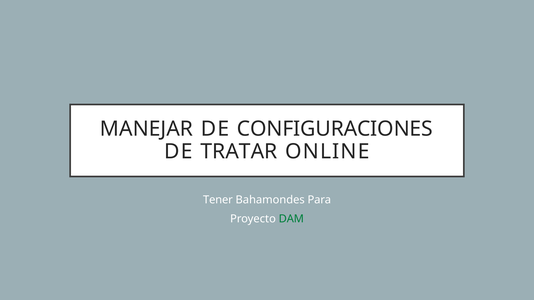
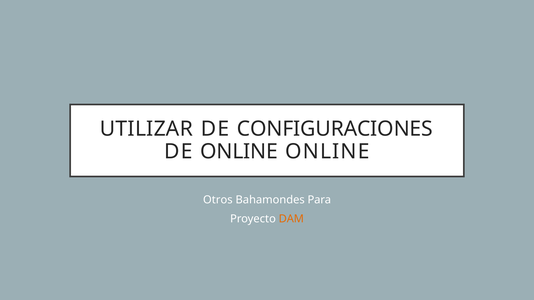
MANEJAR: MANEJAR -> UTILIZAR (146, 129)
DE TRATAR: TRATAR -> ONLINE (239, 152)
Tener: Tener -> Otros (218, 200)
DAM colour: green -> orange (291, 219)
